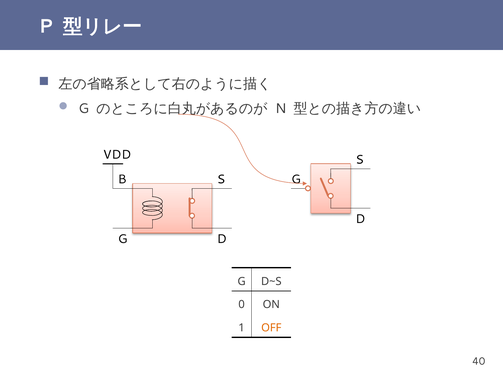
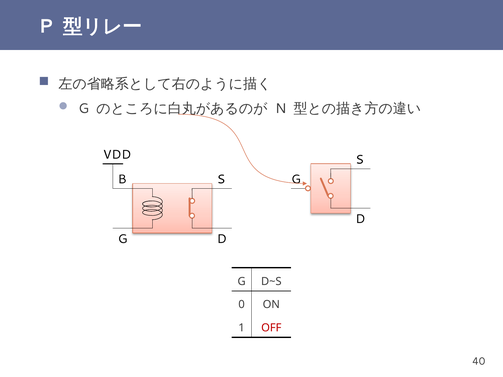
OFF colour: orange -> red (271, 328)
